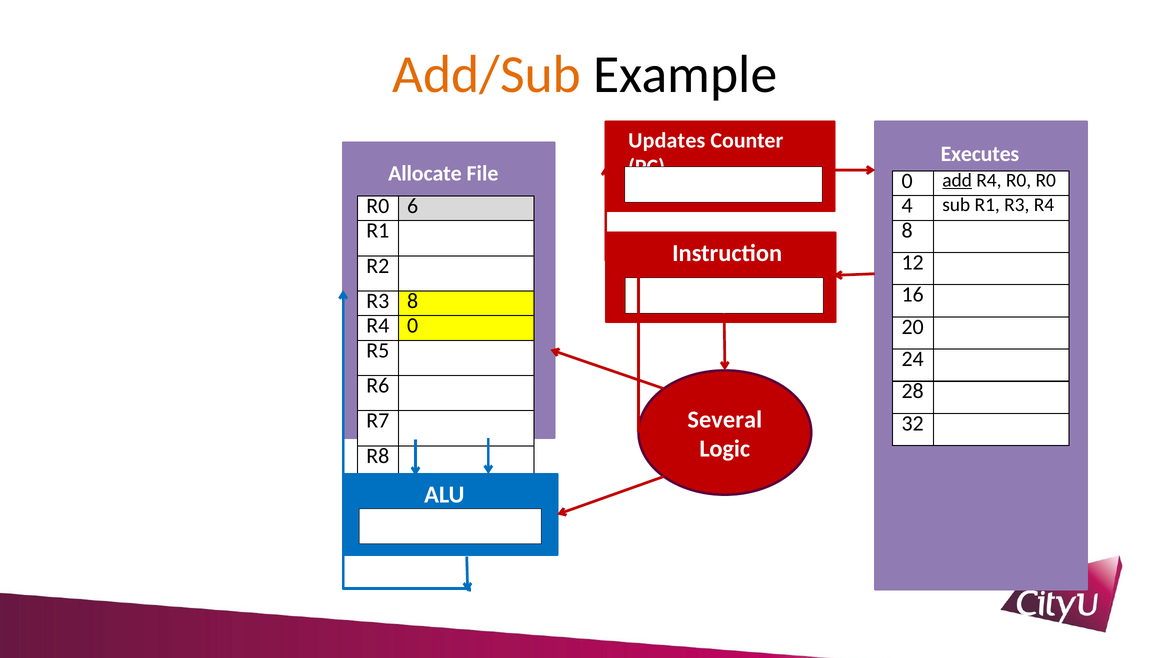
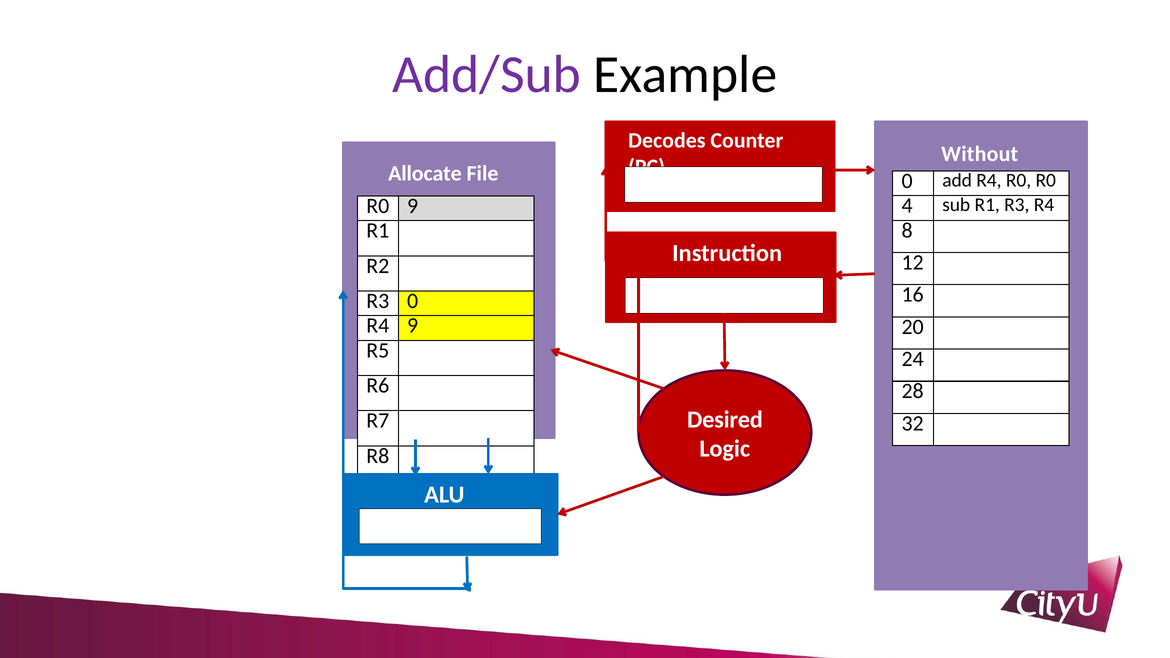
Add/Sub colour: orange -> purple (487, 74)
Updates: Updates -> Decodes (667, 141)
Executes: Executes -> Without (980, 154)
add underline: present -> none (957, 180)
R0 6: 6 -> 9 (413, 206)
R3 8: 8 -> 0 (413, 301)
R4 0: 0 -> 9 (413, 326)
Several: Several -> Desired (725, 420)
